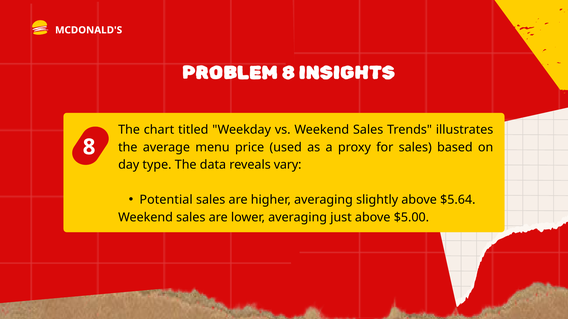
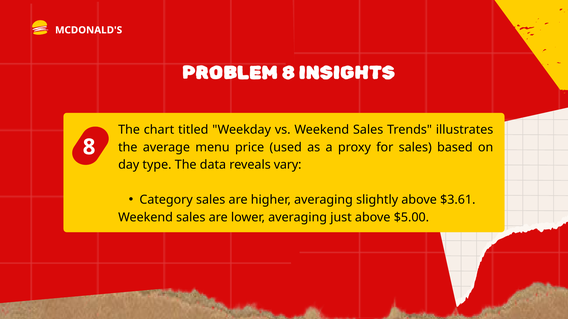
Potential: Potential -> Category (166, 200)
$5.64: $5.64 -> $3.61 (458, 200)
